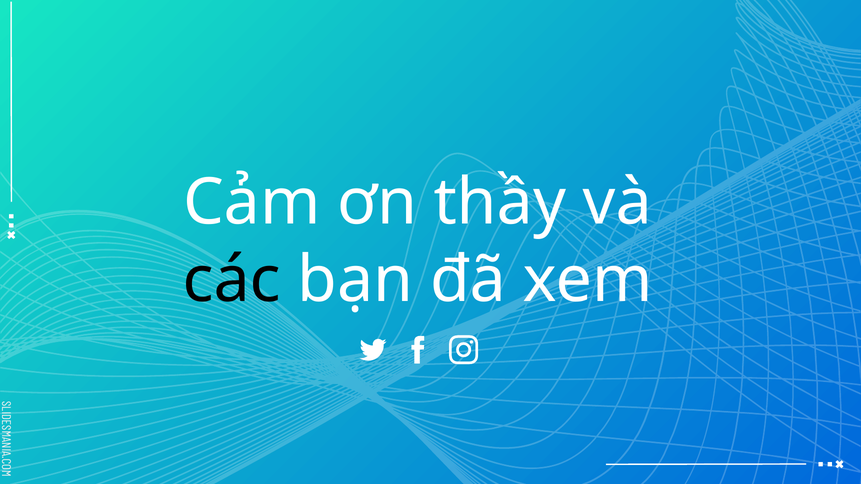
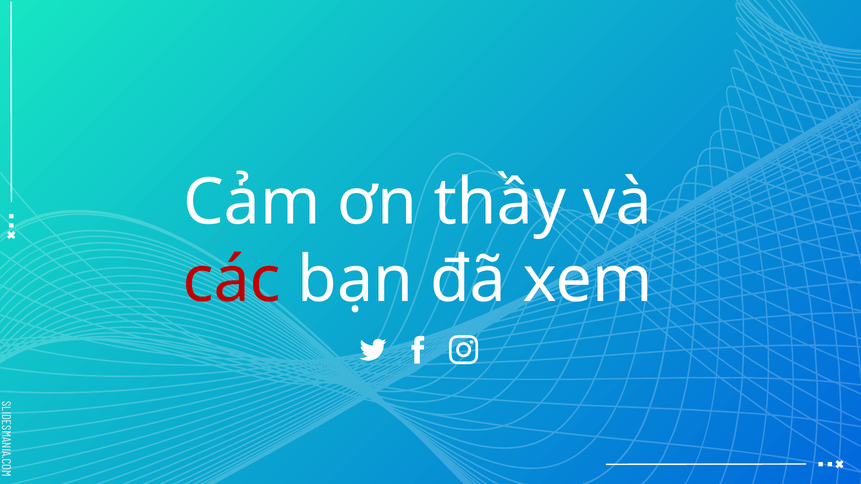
các colour: black -> red (232, 280)
